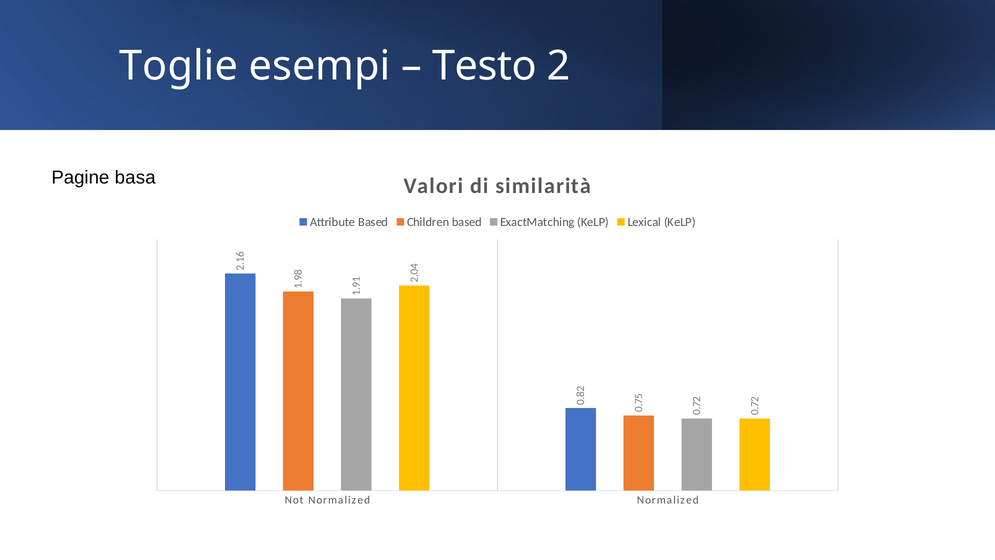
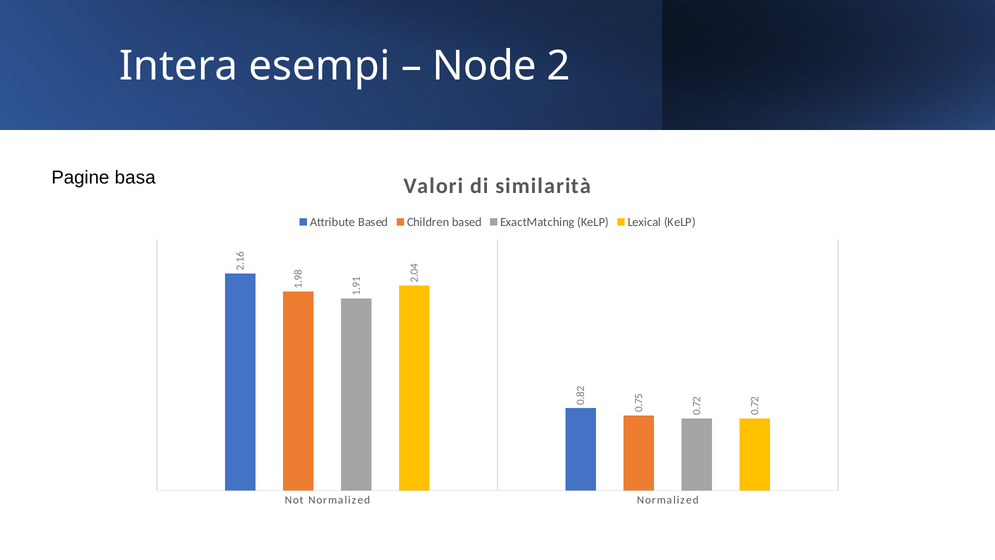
Toglie: Toglie -> Intera (179, 66)
Testo: Testo -> Node (484, 66)
